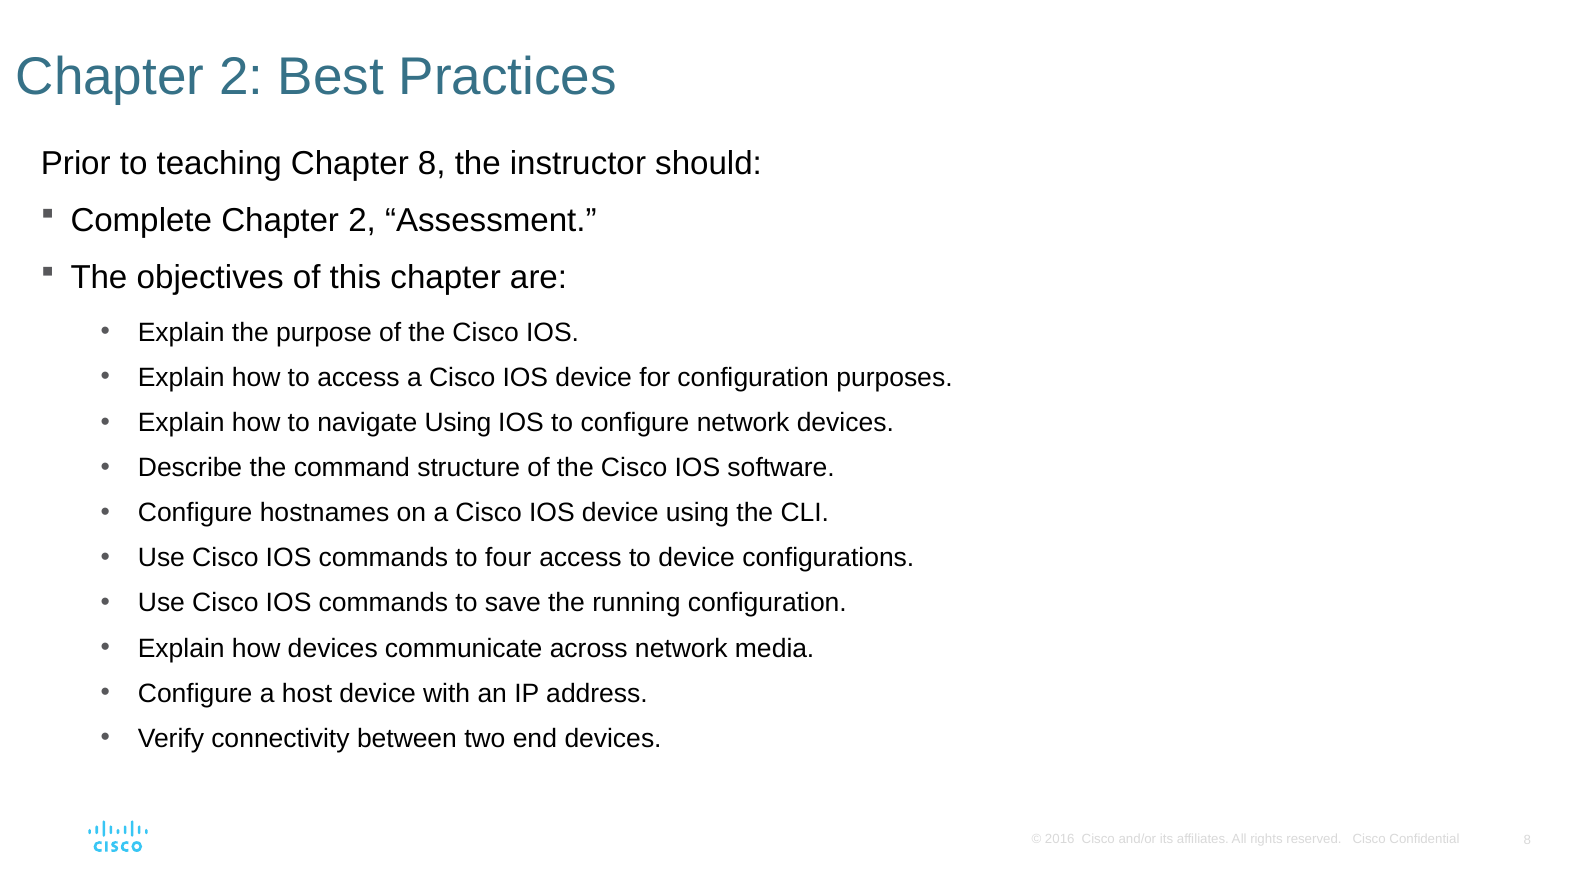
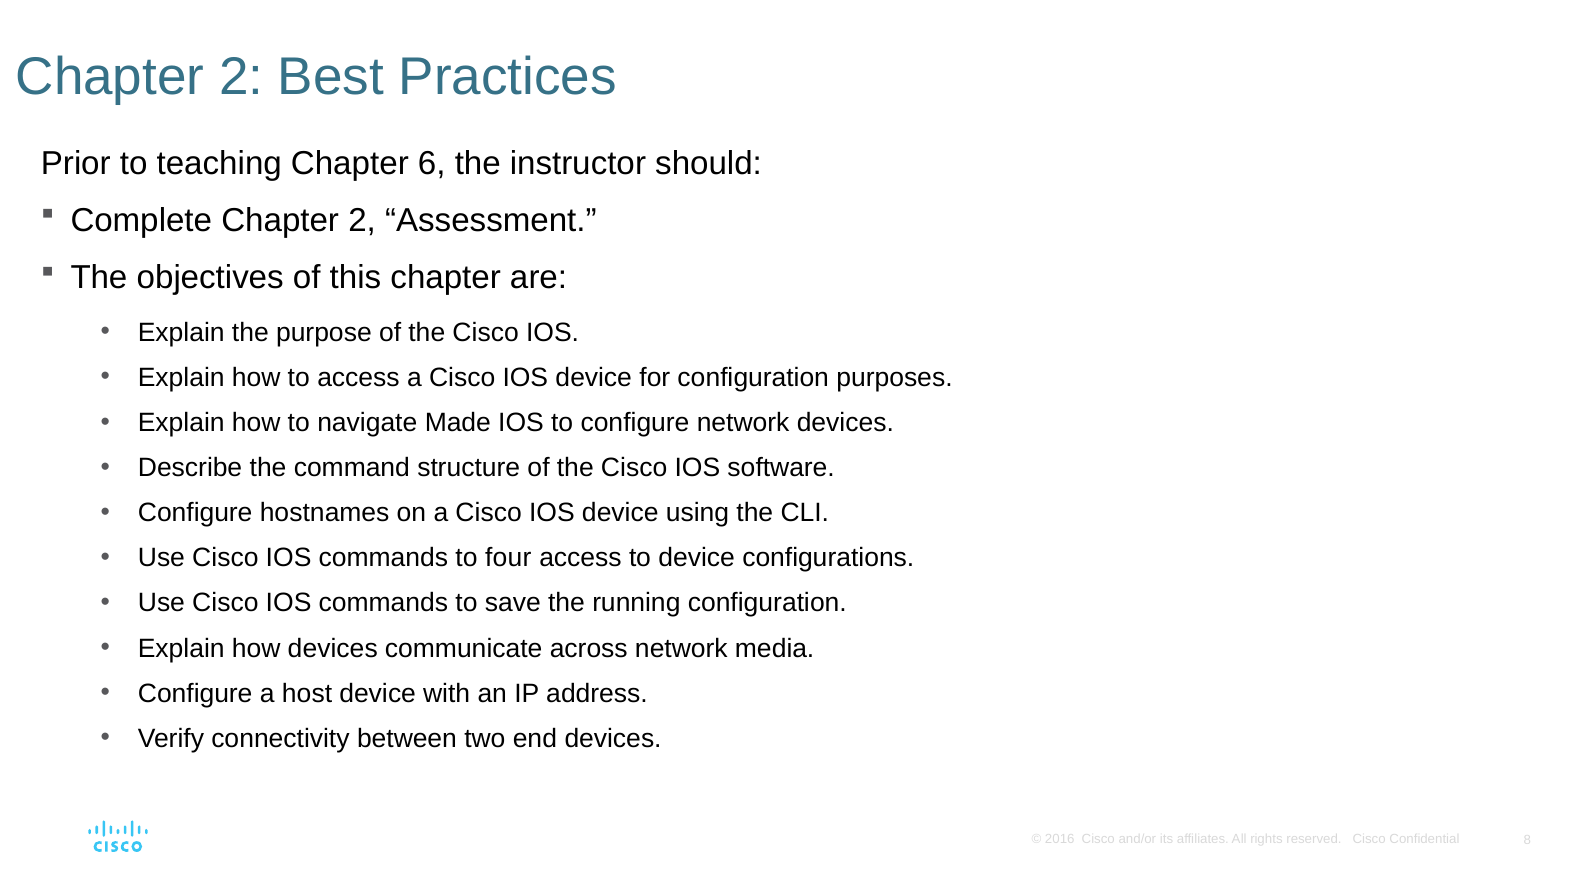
Chapter 8: 8 -> 6 (432, 163)
navigate Using: Using -> Made (458, 423)
